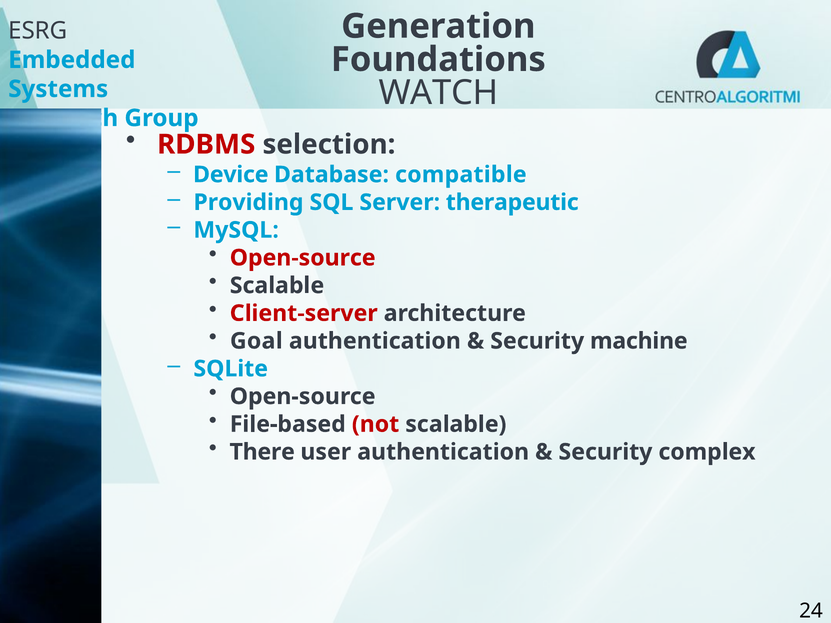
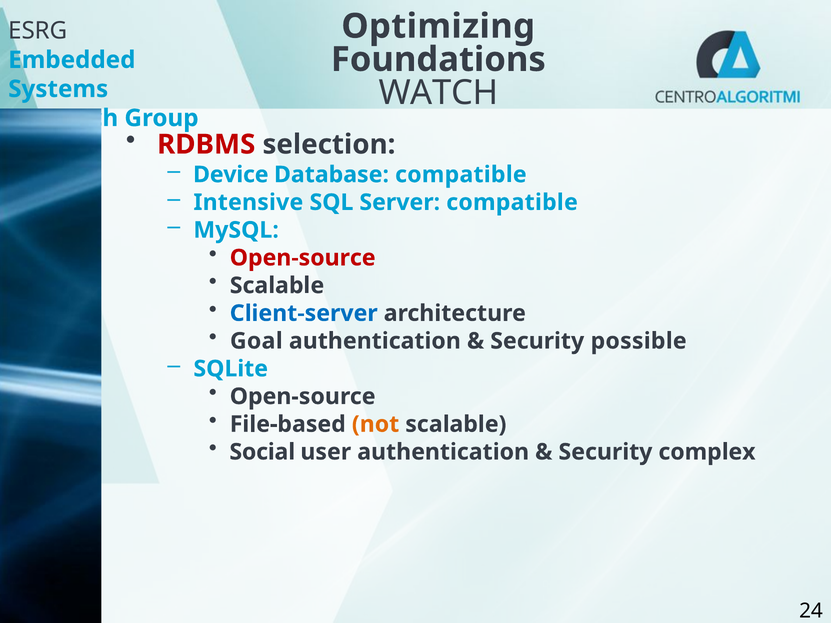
Generation: Generation -> Optimizing (438, 26)
Providing: Providing -> Intensive (248, 202)
Server therapeutic: therapeutic -> compatible (512, 202)
Client-server colour: red -> blue (304, 313)
machine: machine -> possible (639, 341)
not colour: red -> orange (376, 424)
There: There -> Social (262, 452)
